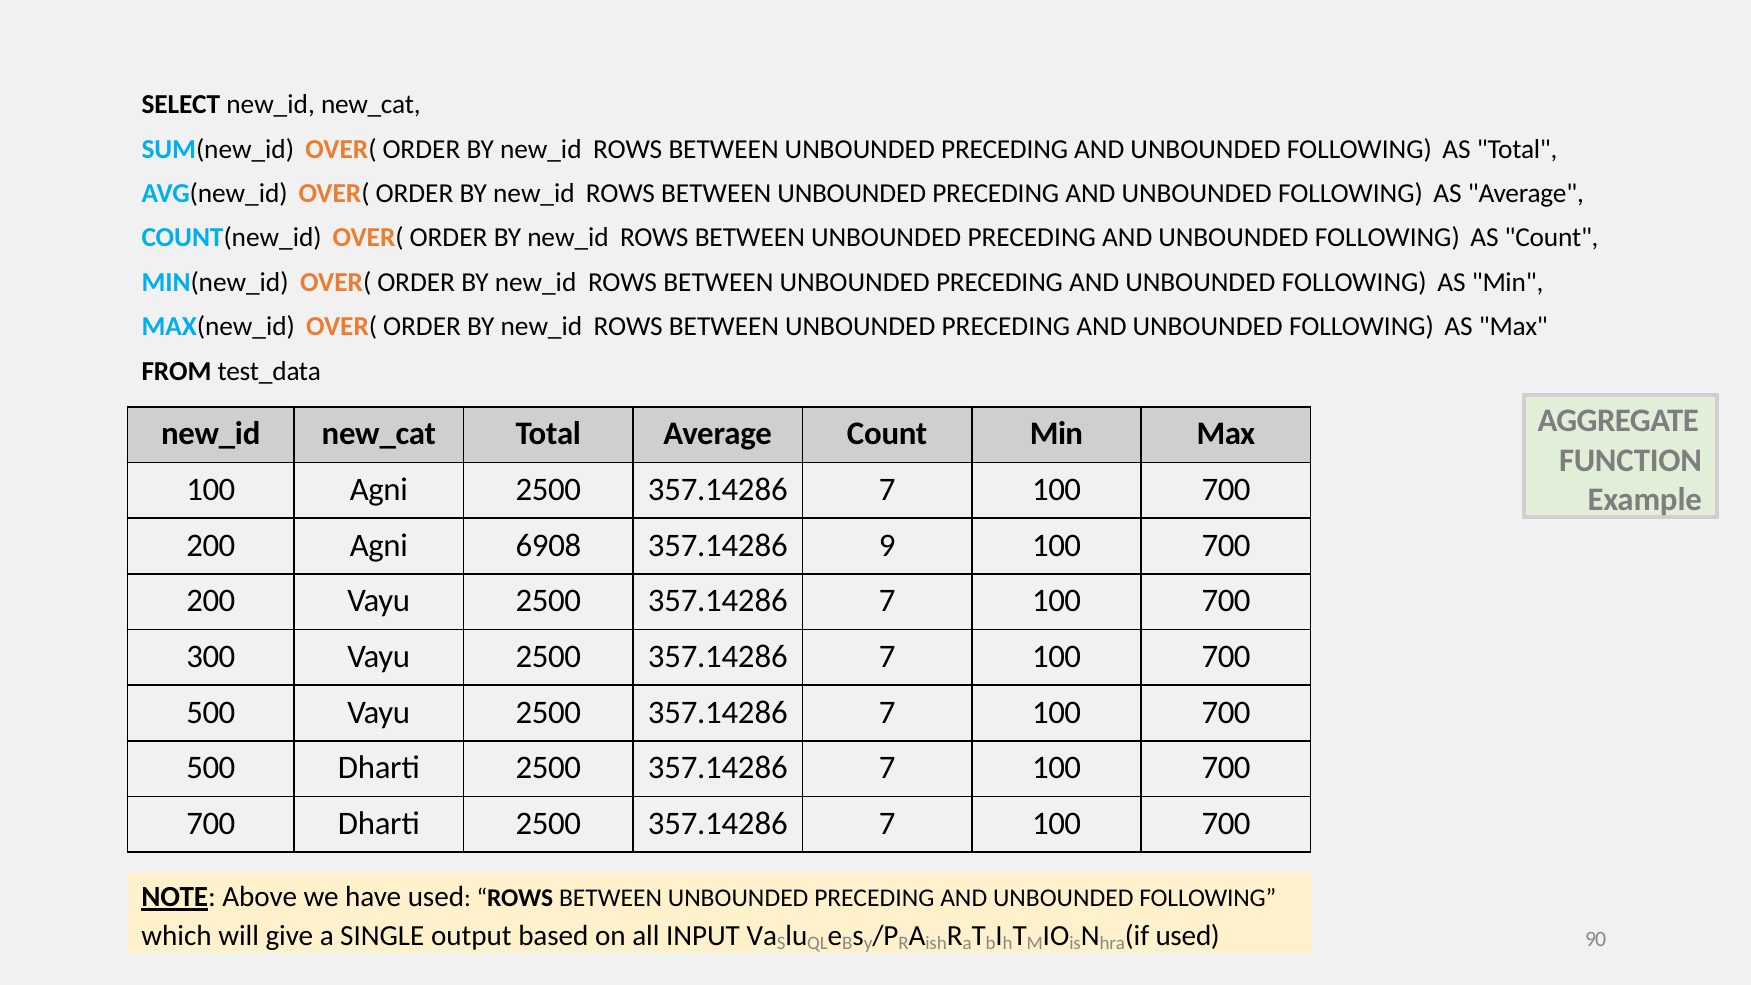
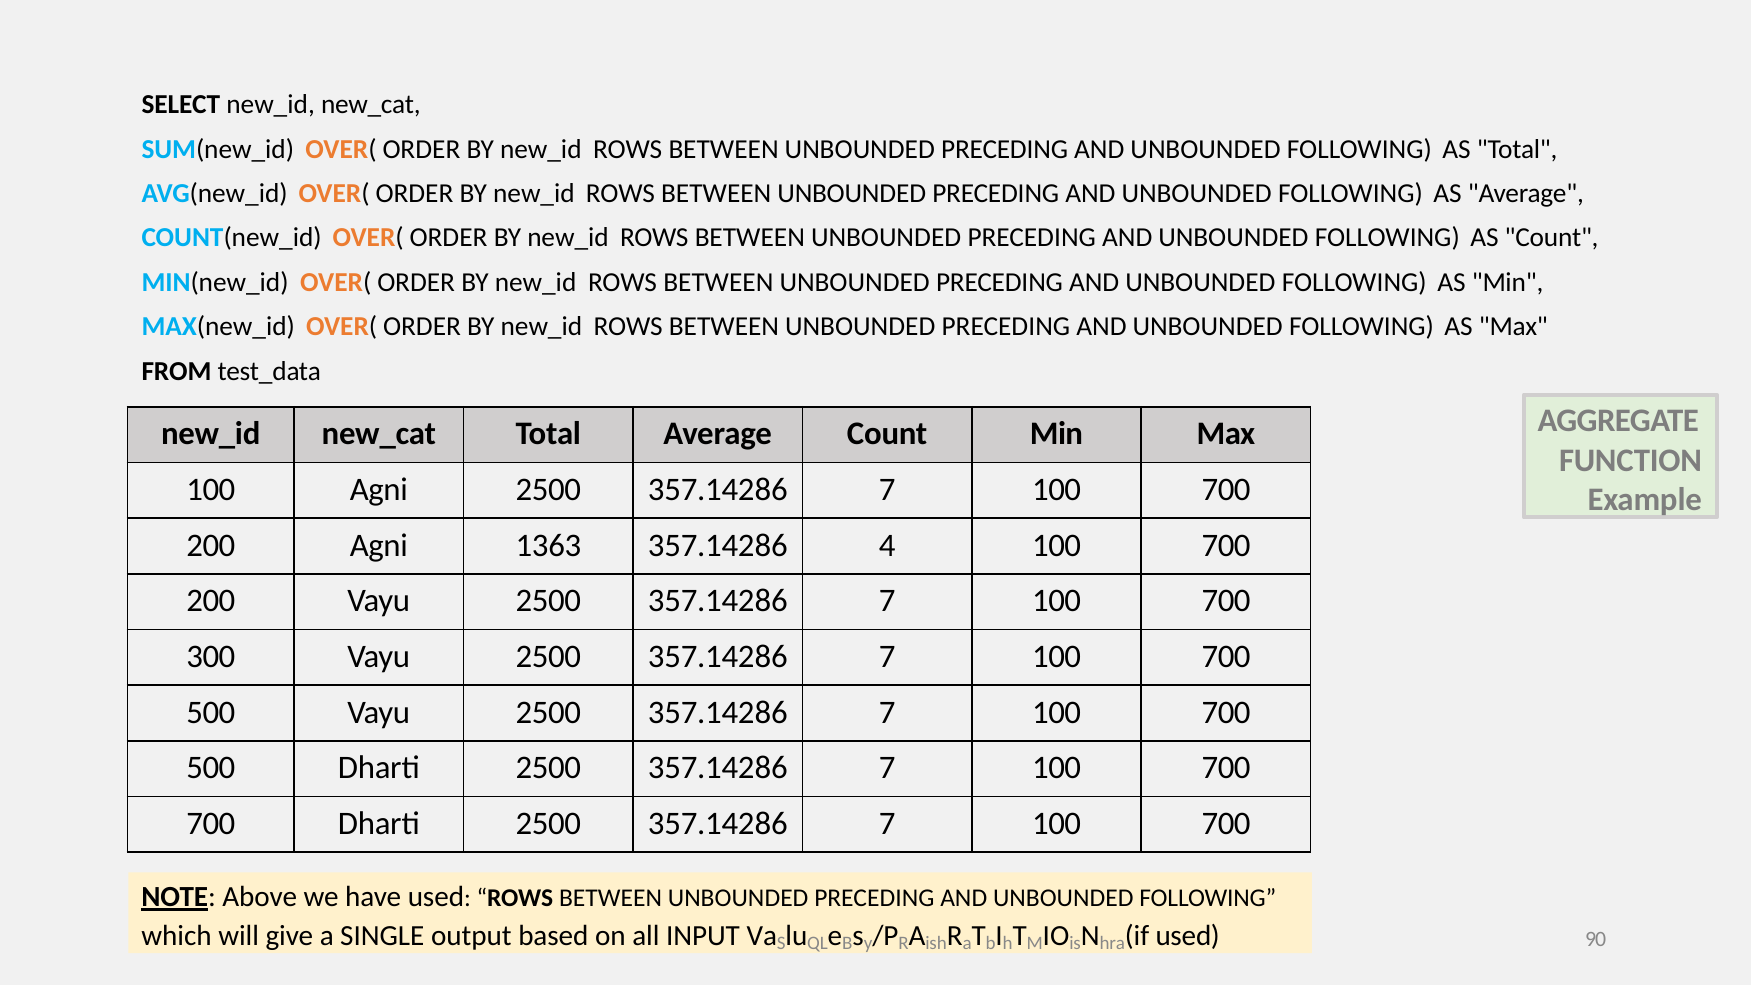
6908: 6908 -> 1363 (548, 545)
9: 9 -> 4 (887, 545)
